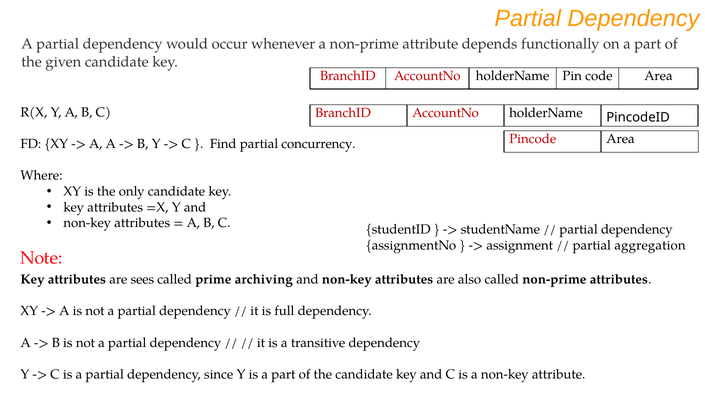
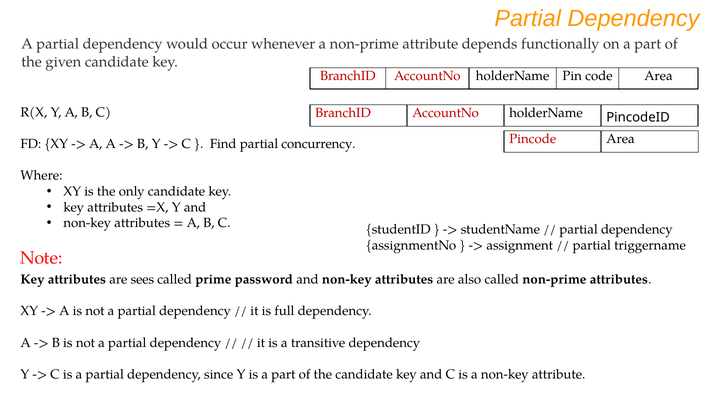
aggregation: aggregation -> triggername (650, 246)
archiving: archiving -> password (264, 280)
